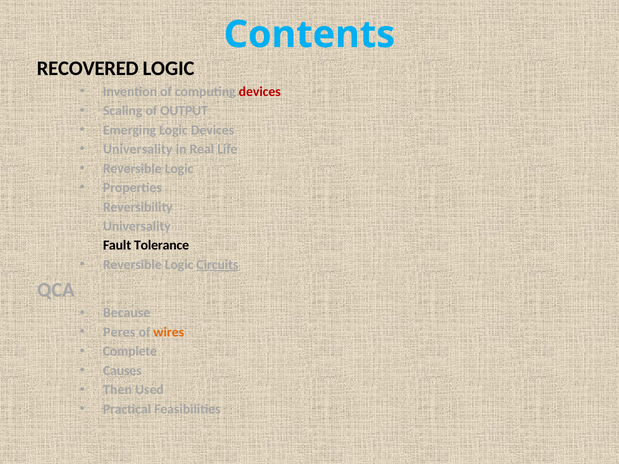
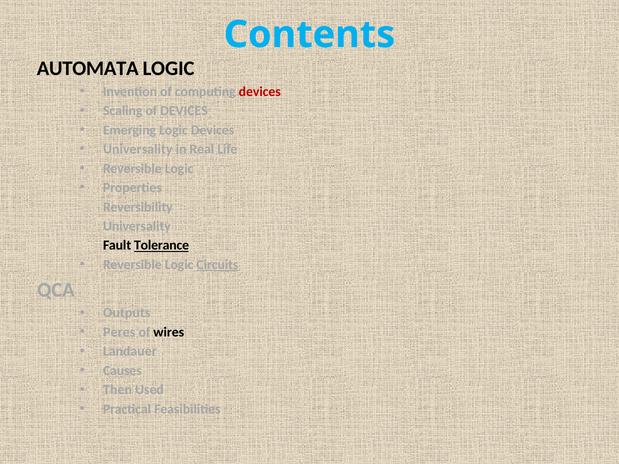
RECOVERED: RECOVERED -> AUTOMATA (88, 69)
of OUTPUT: OUTPUT -> DEVICES (184, 111)
Tolerance underline: none -> present (162, 246)
Because: Because -> Outputs (127, 313)
wires colour: orange -> black (169, 332)
Complete: Complete -> Landauer (130, 351)
